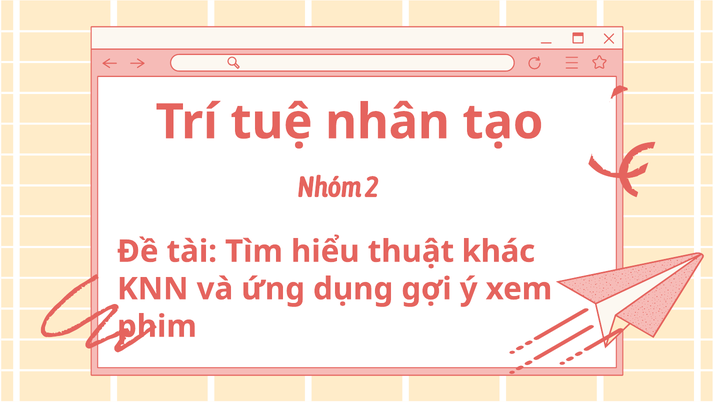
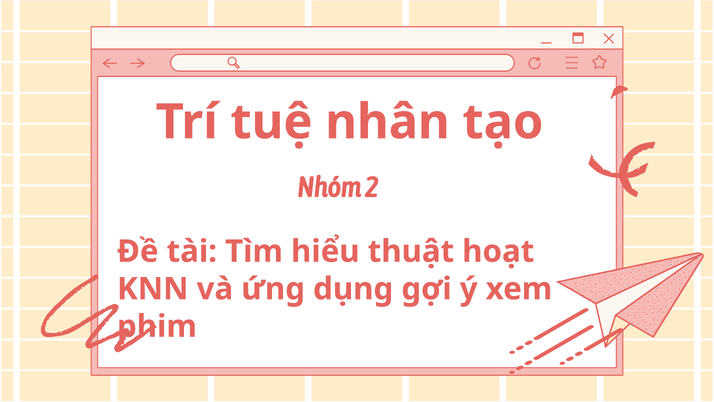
khác: khác -> hoạt (498, 251)
